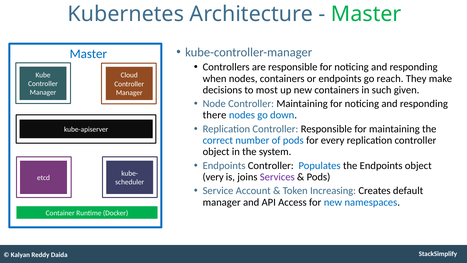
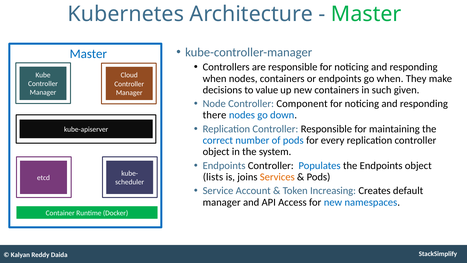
go reach: reach -> when (390, 78)
most: most -> value (267, 90)
Controller Maintaining: Maintaining -> Component (302, 104)
very: very -> lists (213, 177)
Services colour: purple -> orange (277, 177)
